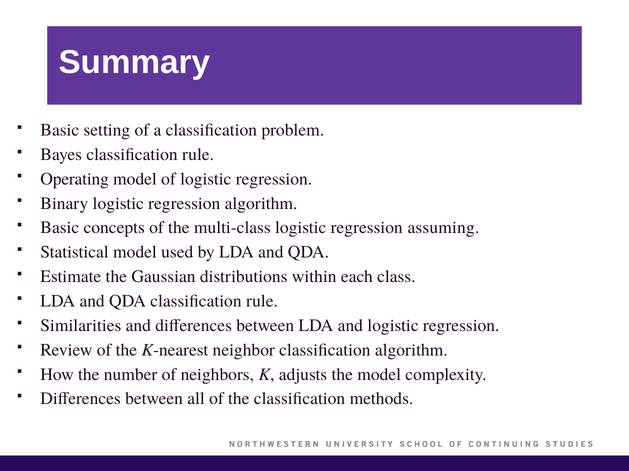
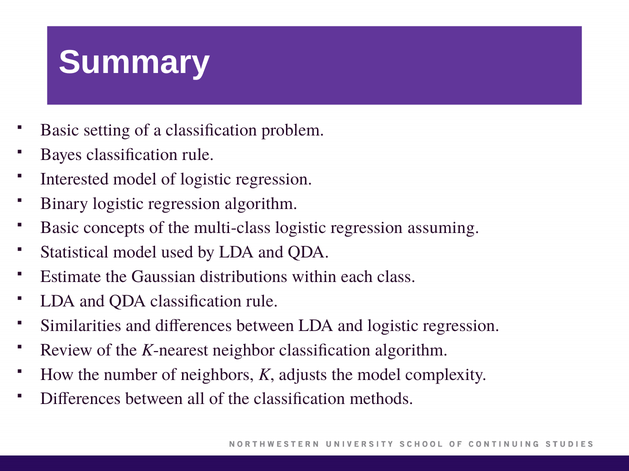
Operating: Operating -> Interested (75, 179)
